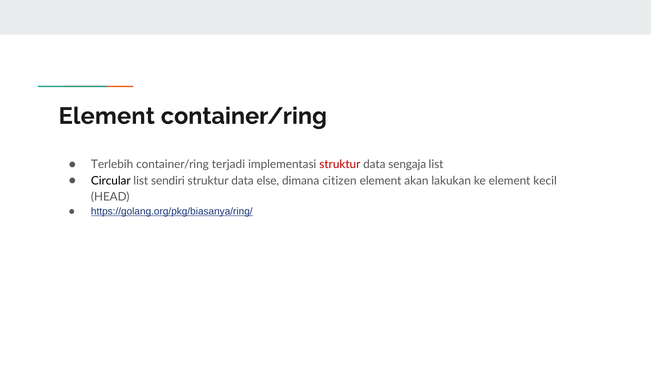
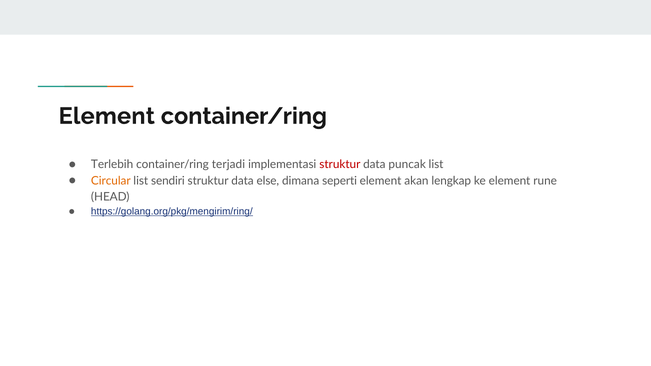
sengaja: sengaja -> puncak (407, 165)
Circular colour: black -> orange (111, 181)
citizen: citizen -> seperti (340, 181)
lakukan: lakukan -> lengkap (451, 181)
kecil: kecil -> rune (545, 181)
https://golang.org/pkg/biasanya/ring/: https://golang.org/pkg/biasanya/ring/ -> https://golang.org/pkg/mengirim/ring/ (172, 212)
